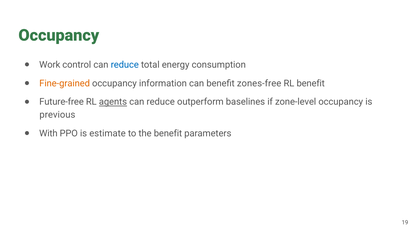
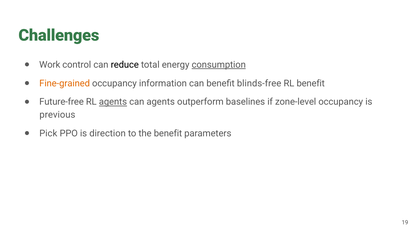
Occupancy: Occupancy -> Challenges (59, 35)
reduce colour: blue -> black (125, 65)
consumption underline: none -> present (219, 65)
zones-free: zones-free -> blinds-free (259, 83)
reduce: reduce -> agents (161, 102)
With: With -> Pick (48, 133)
estimate: estimate -> direction (108, 133)
